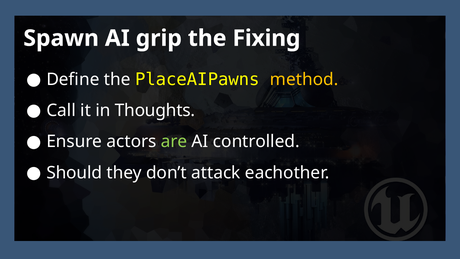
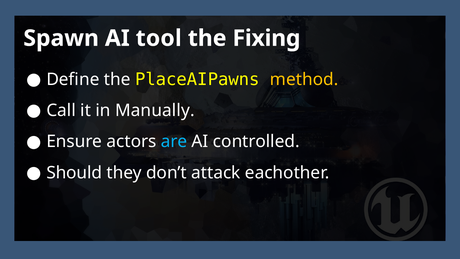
grip: grip -> tool (159, 38)
Thoughts: Thoughts -> Manually (155, 110)
are colour: light green -> light blue (174, 141)
